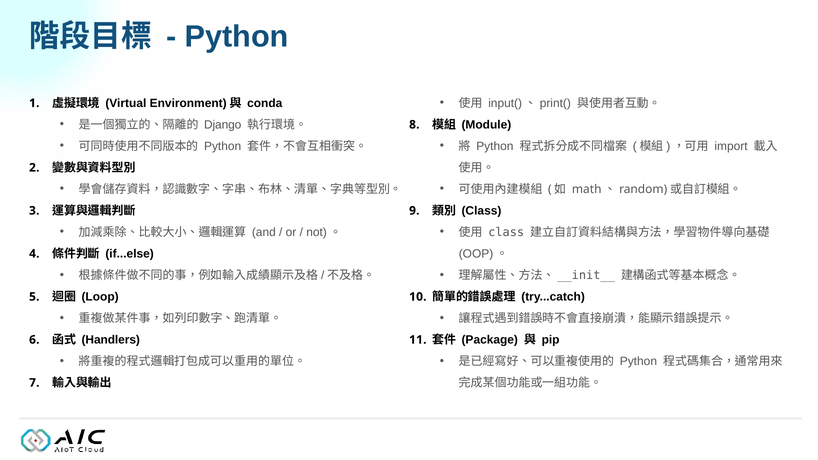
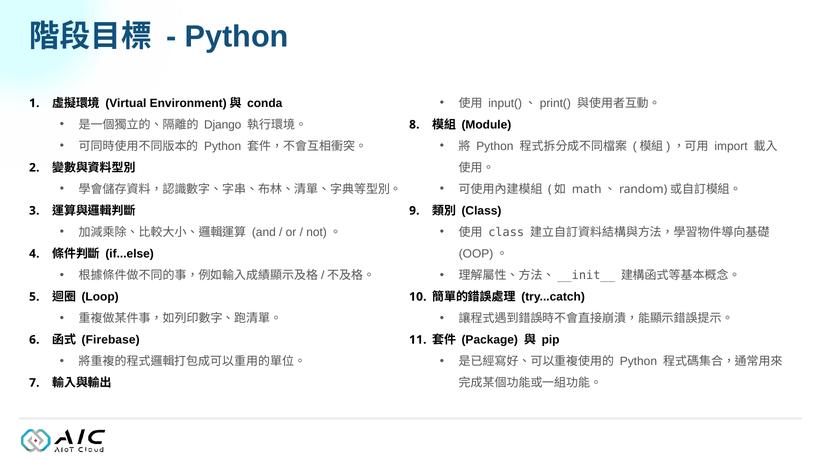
Handlers: Handlers -> Firebase (111, 340)
